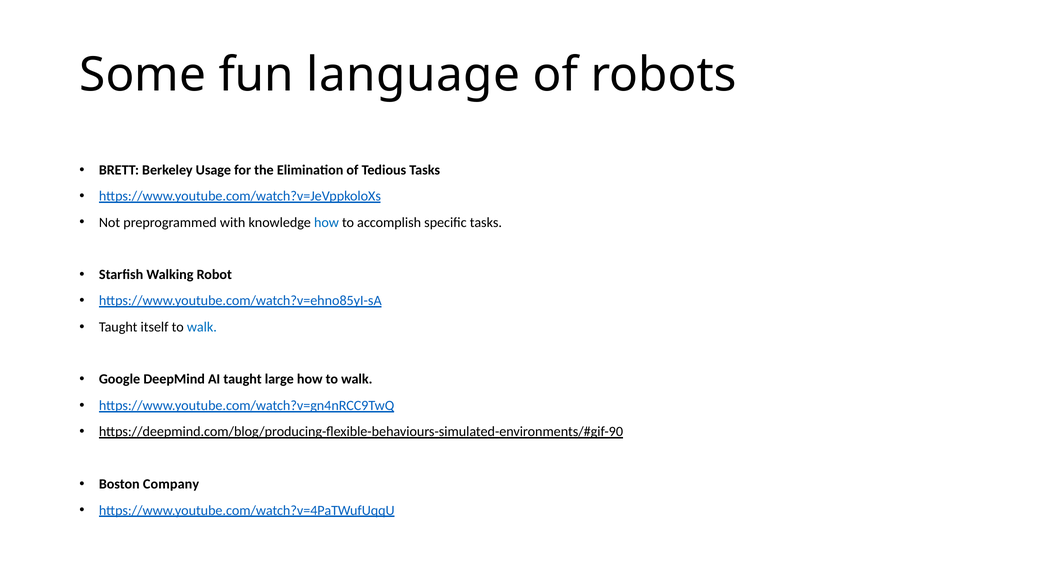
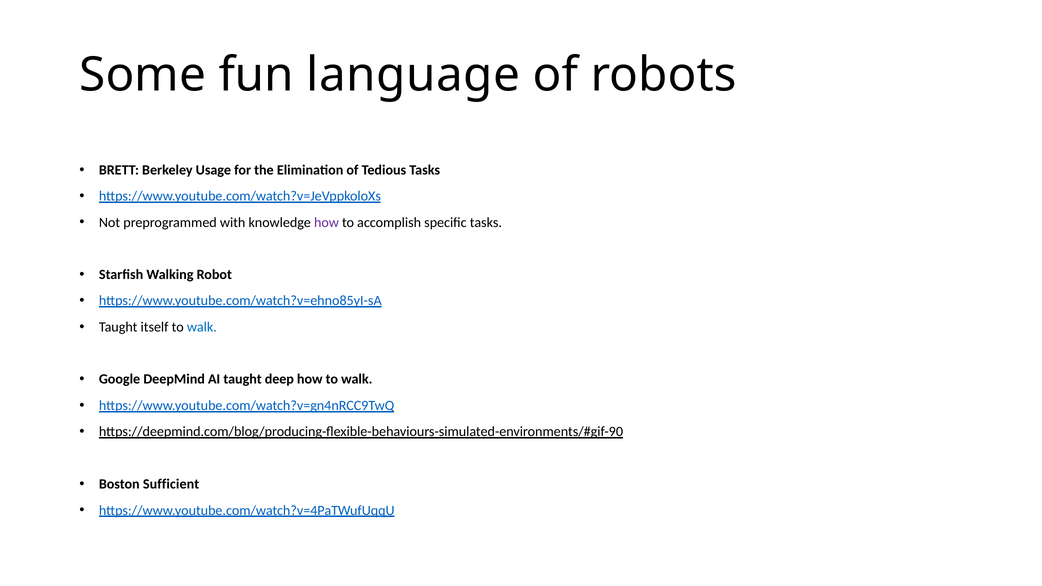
how colour: blue -> purple (326, 222)
large: large -> deep (279, 379)
Company: Company -> Sufficient (171, 484)
